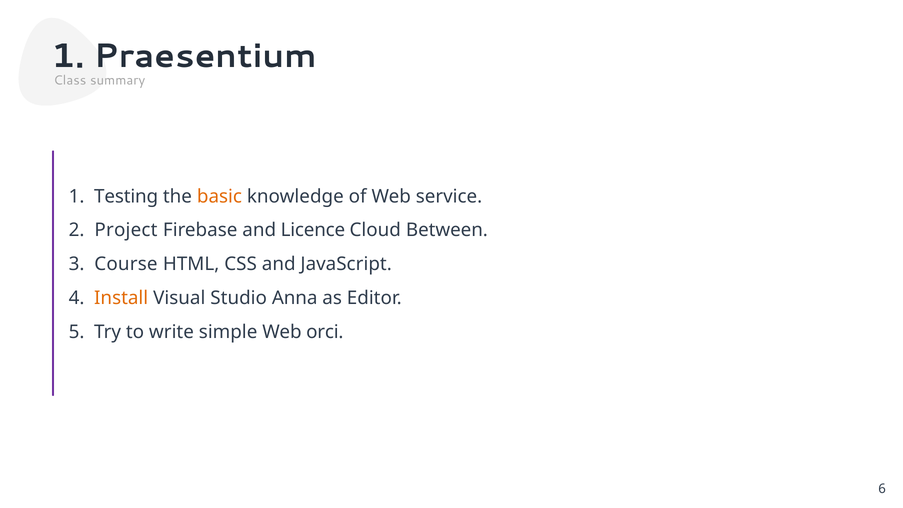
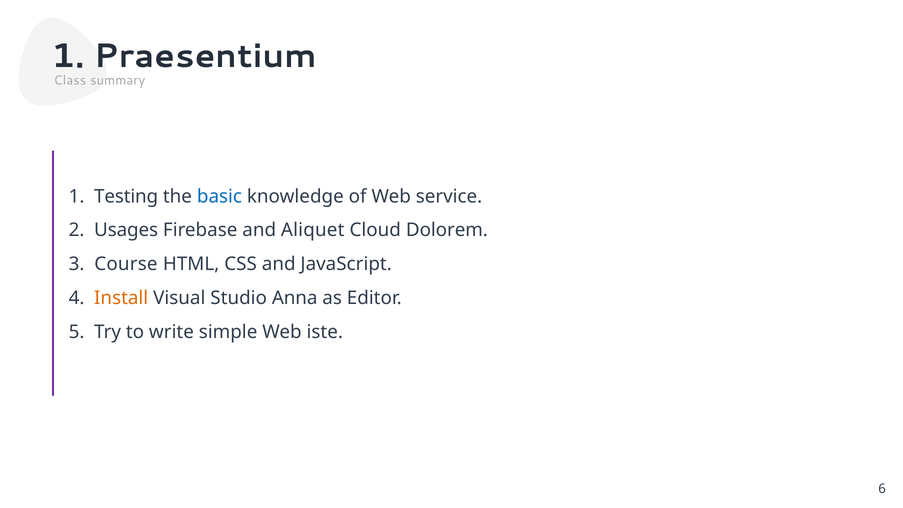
basic colour: orange -> blue (219, 196)
Project: Project -> Usages (126, 230)
Licence: Licence -> Aliquet (313, 230)
Between: Between -> Dolorem (447, 230)
orci: orci -> iste (325, 332)
